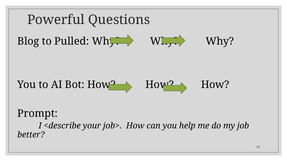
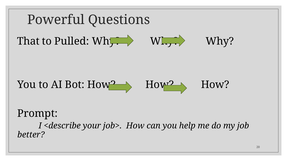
Blog: Blog -> That (28, 41)
